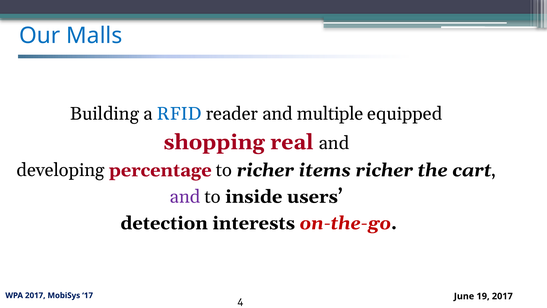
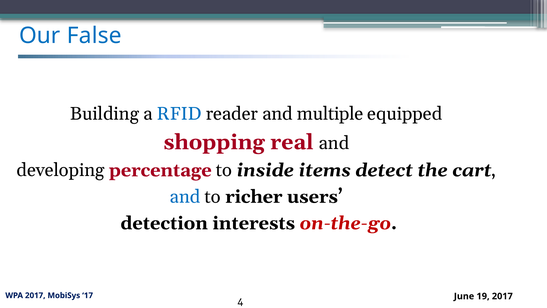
Malls: Malls -> False (94, 36)
to richer: richer -> inside (265, 170)
items richer: richer -> detect (384, 170)
and colour: purple -> blue (185, 197)
inside: inside -> richer (254, 197)
